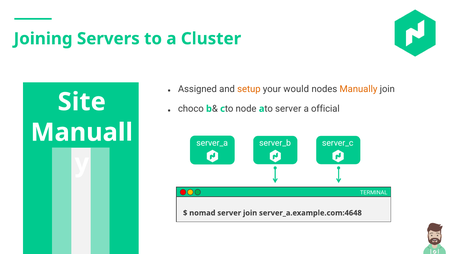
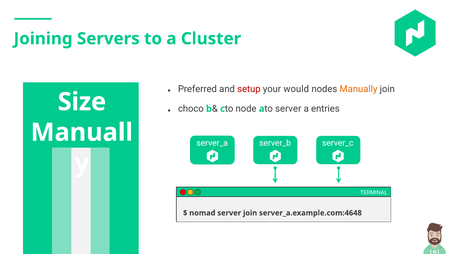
Assigned: Assigned -> Preferred (197, 89)
setup colour: orange -> red (249, 89)
Site: Site -> Size (82, 102)
official: official -> entries (325, 109)
